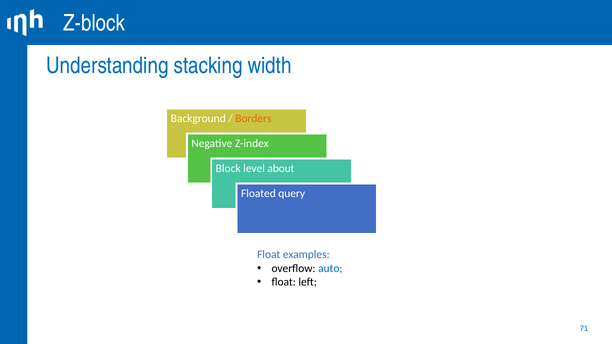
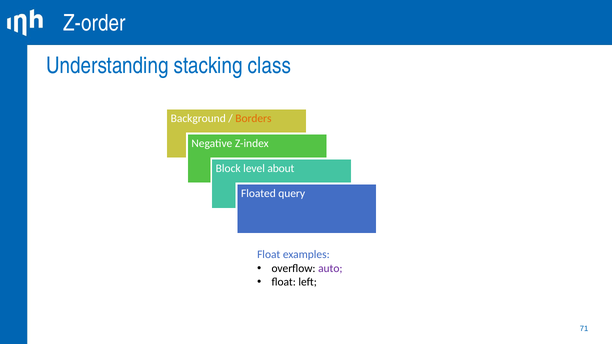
Z-block: Z-block -> Z-order (94, 23)
width: width -> class (270, 66)
auto colour: blue -> purple (330, 269)
